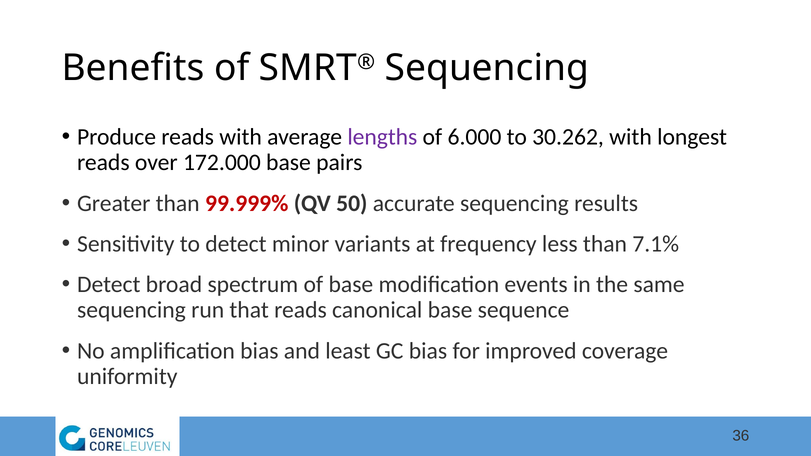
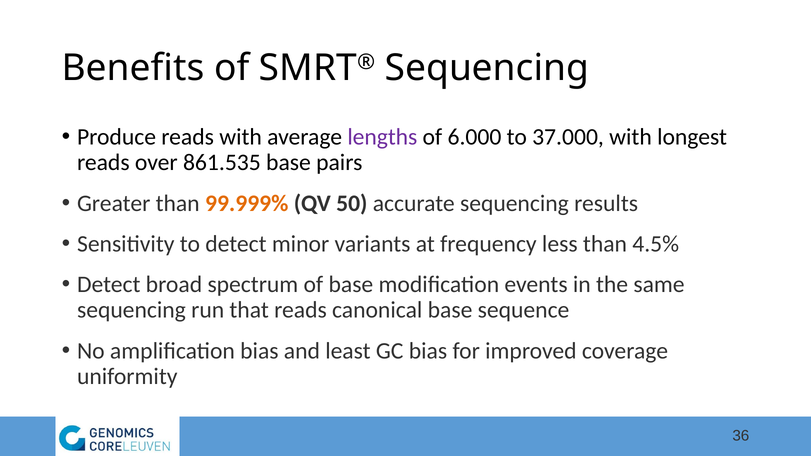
30.262: 30.262 -> 37.000 (568, 137)
172.000: 172.000 -> 861.535 (222, 163)
99.999% colour: red -> orange (247, 203)
7.1%: 7.1% -> 4.5% (656, 244)
